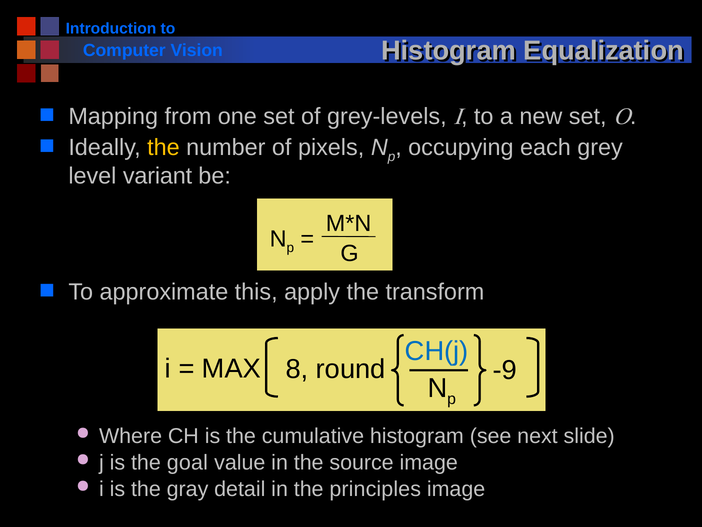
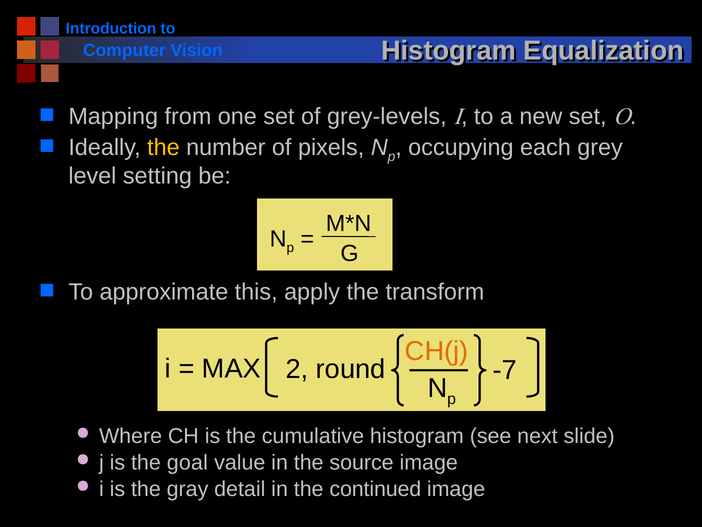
variant: variant -> setting (157, 176)
CH(j colour: blue -> orange (437, 351)
8: 8 -> 2 (297, 369)
-9: -9 -> -7 (505, 370)
principles: principles -> continued (375, 489)
